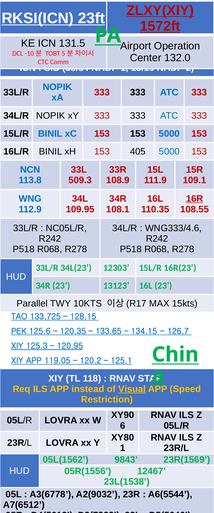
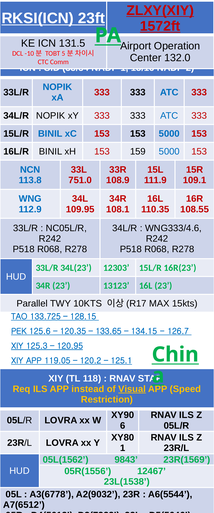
405: 405 -> 159 (138, 151)
509.3: 509.3 -> 751.0 (80, 180)
16R underline: present -> none (195, 198)
